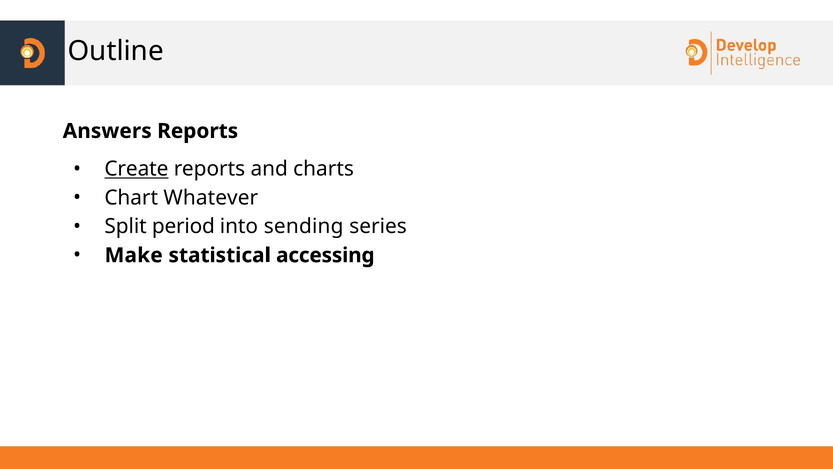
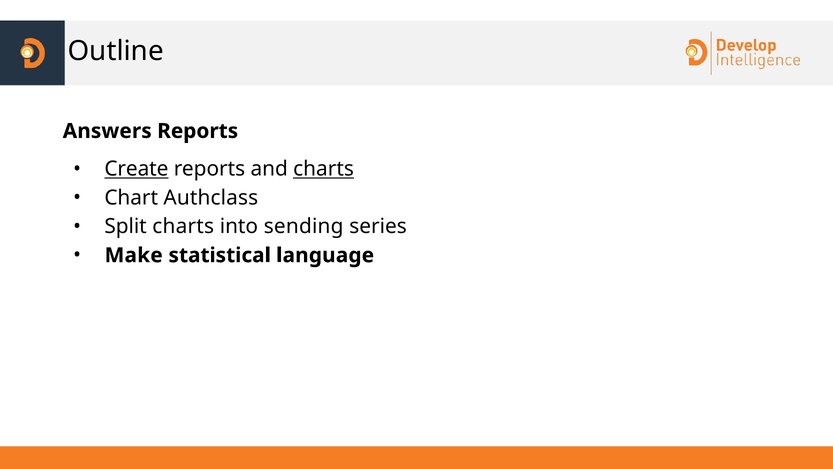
charts underline: none -> present (324, 169)
Whatever: Whatever -> Authclass (211, 198)
Split period: period -> charts (183, 226)
accessing: accessing -> language (325, 255)
